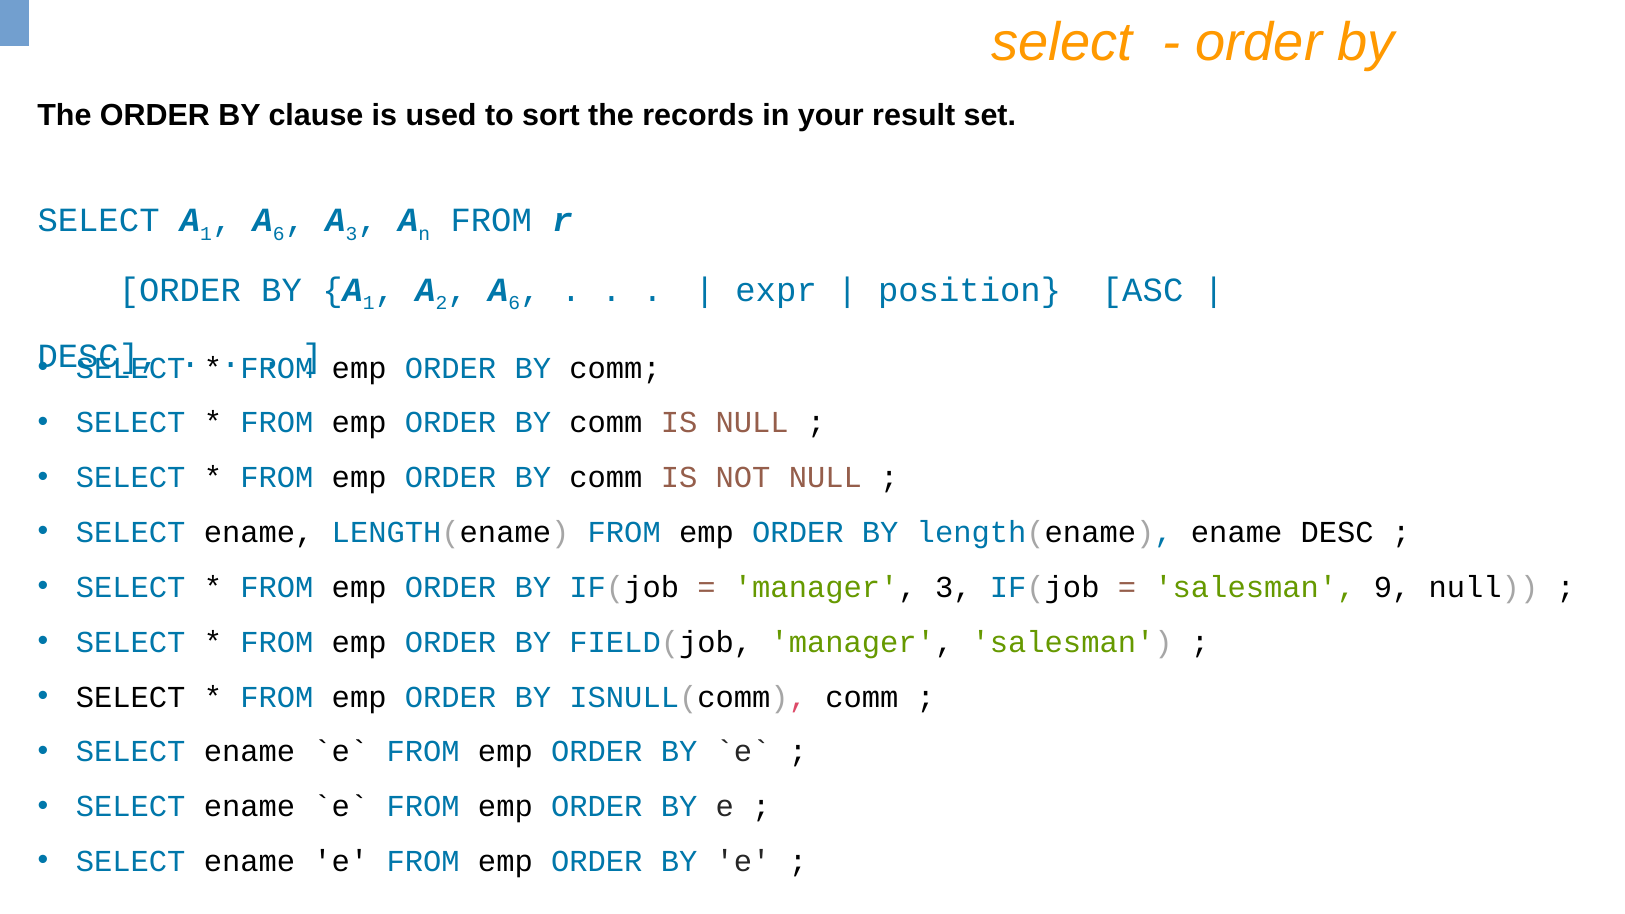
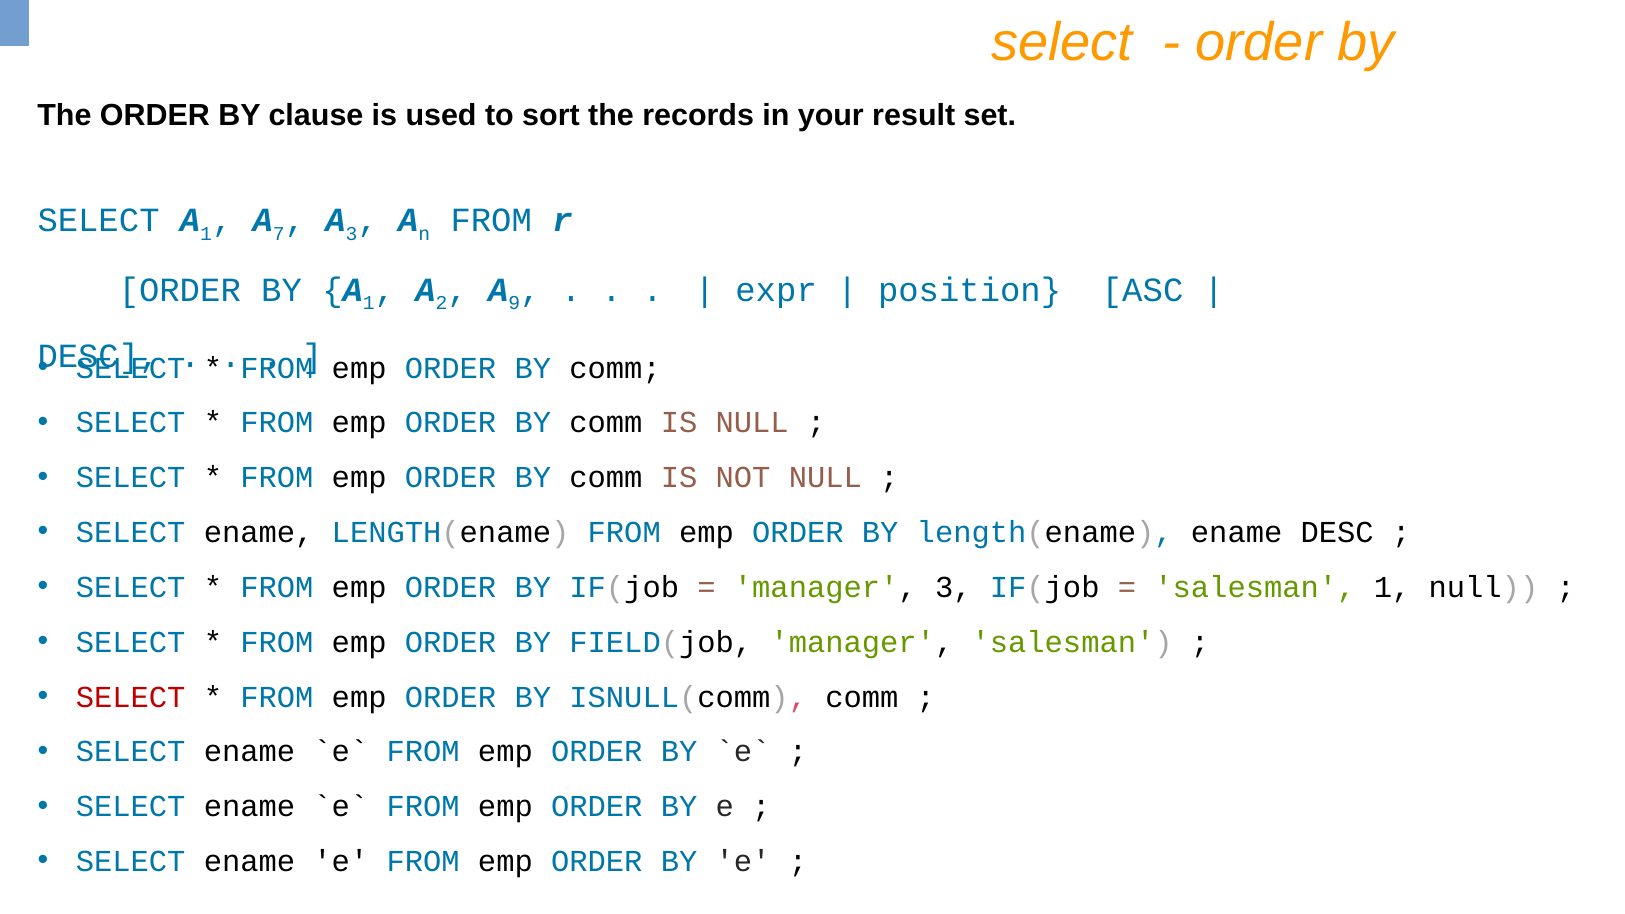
6: 6 -> 7 (279, 234)
6: 6 -> 9 (514, 303)
salesman 9: 9 -> 1 (1392, 587)
SELECT colour: black -> red (131, 697)
